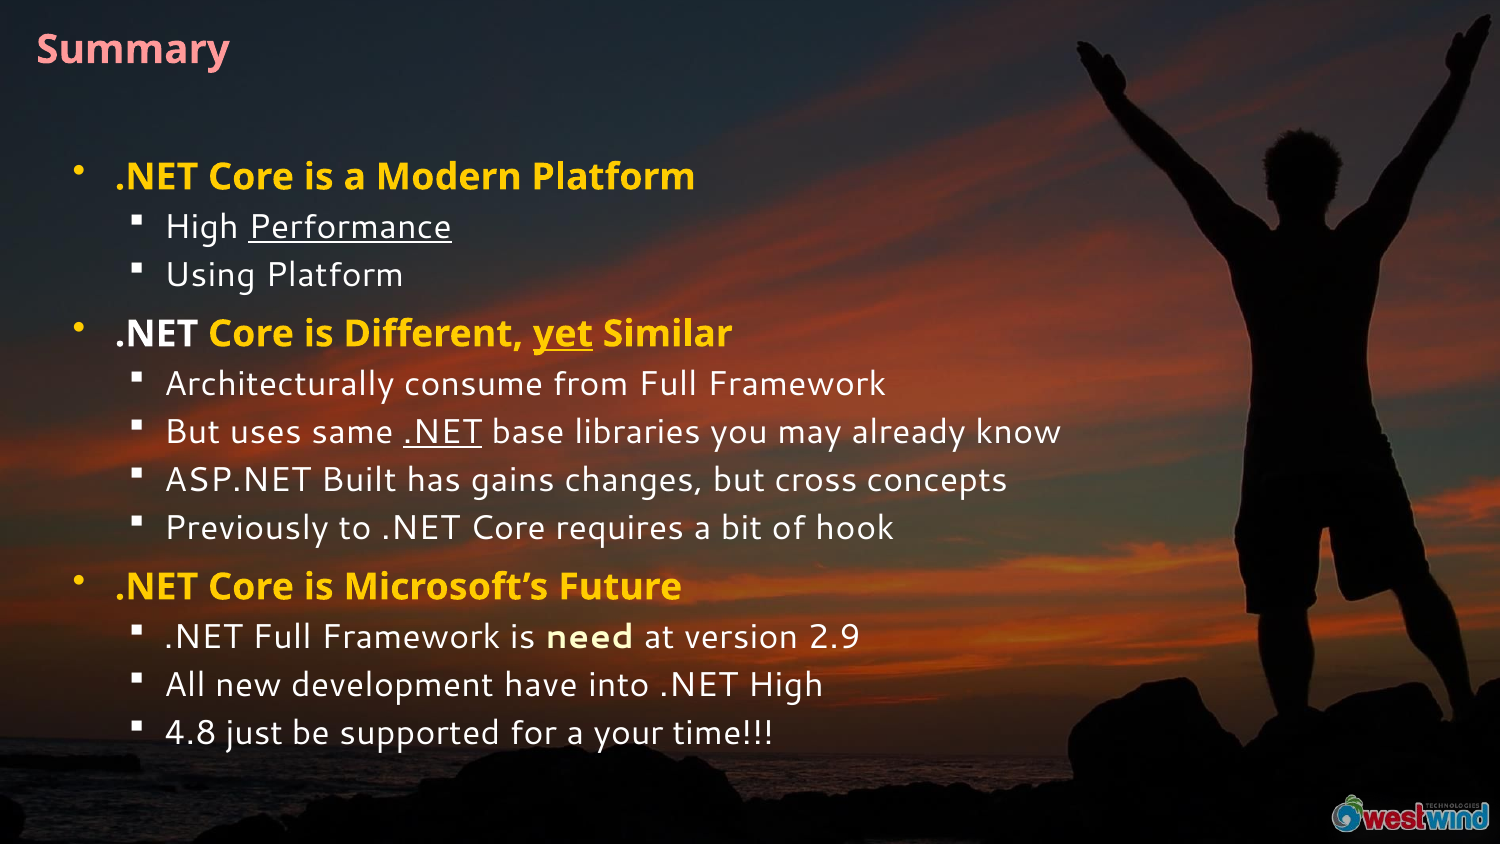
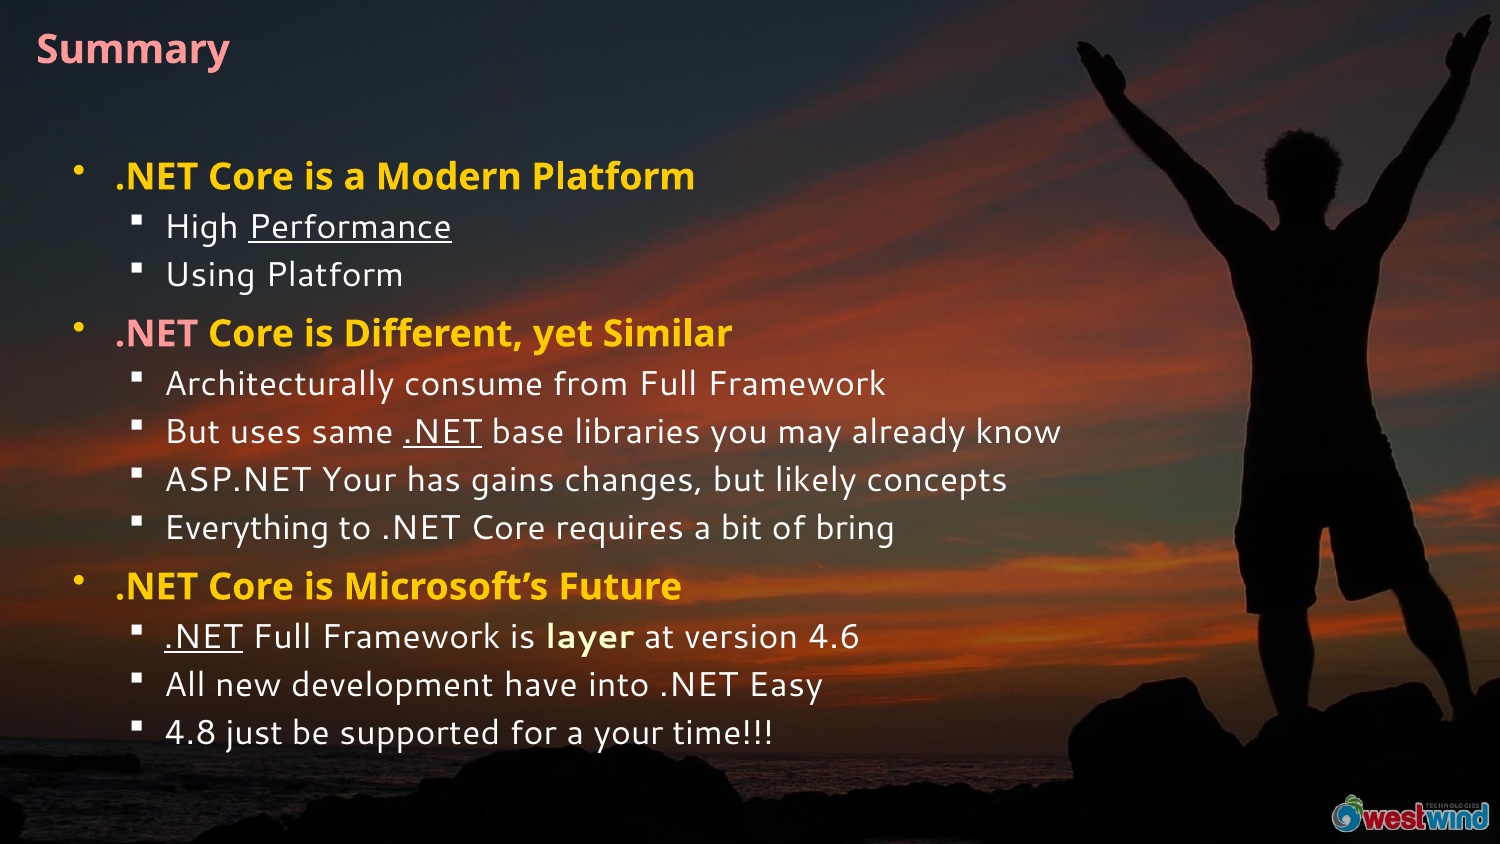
.NET colour: white -> pink (157, 334)
yet underline: present -> none (563, 334)
ASP.NET Built: Built -> Your (359, 480)
cross: cross -> likely (816, 480)
Previously: Previously -> Everything (247, 528)
hook: hook -> bring (855, 528)
.NET underline: none -> present (203, 637)
need: need -> layer (590, 637)
2.9: 2.9 -> 4.6 (834, 637)
.NET High: High -> Easy (786, 685)
